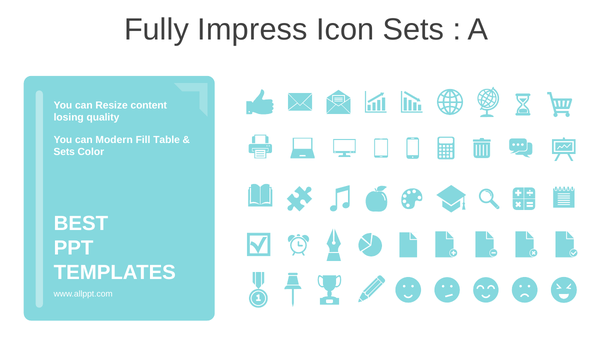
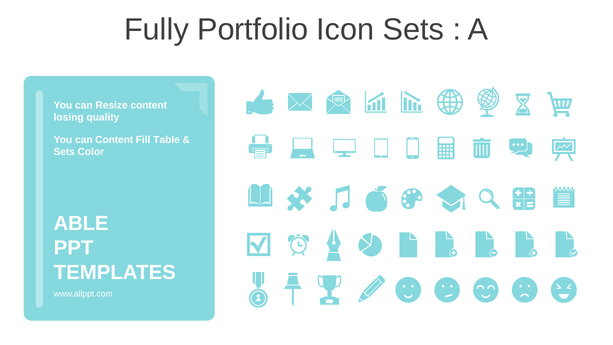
Impress: Impress -> Portfolio (253, 30)
can Modern: Modern -> Content (114, 140)
BEST: BEST -> ABLE (81, 223)
